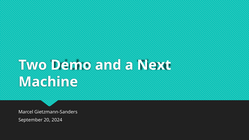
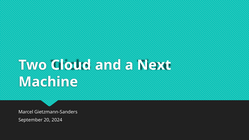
Demo: Demo -> Cloud (71, 65)
